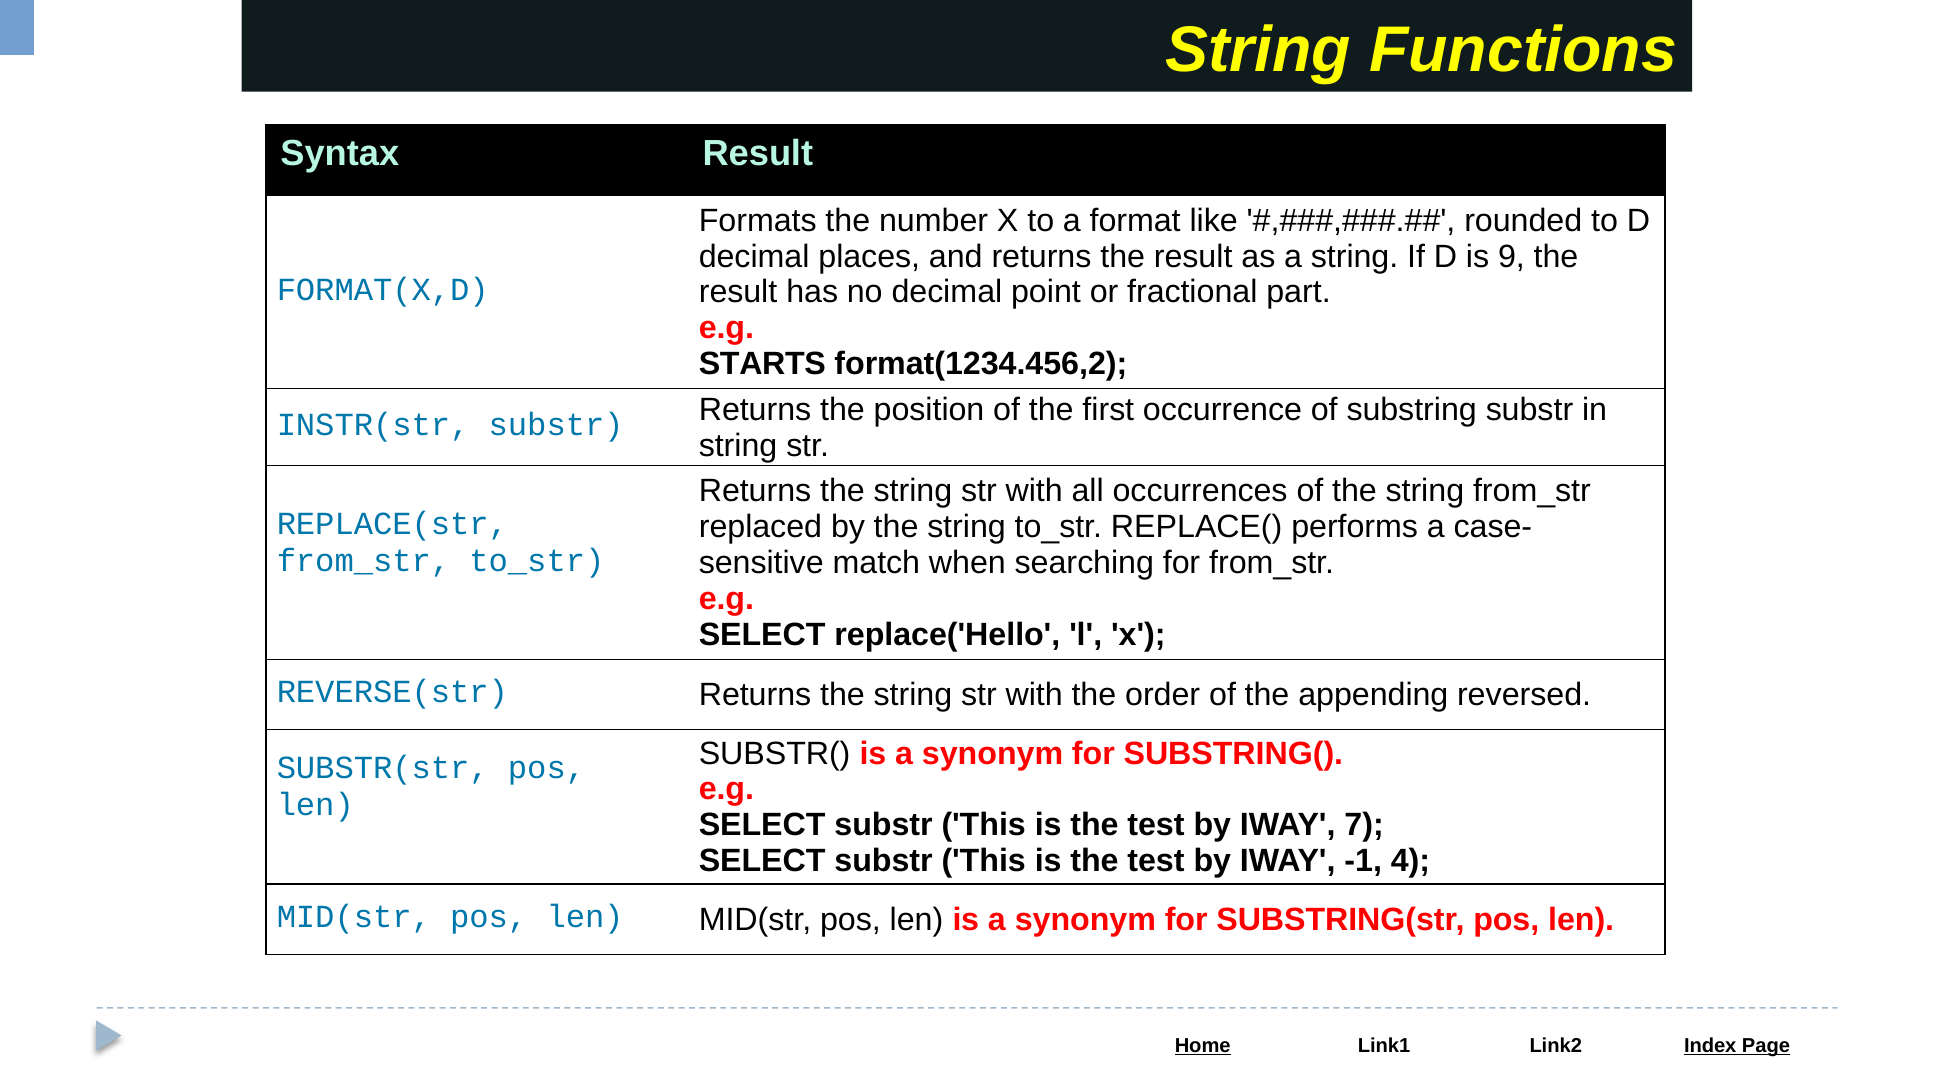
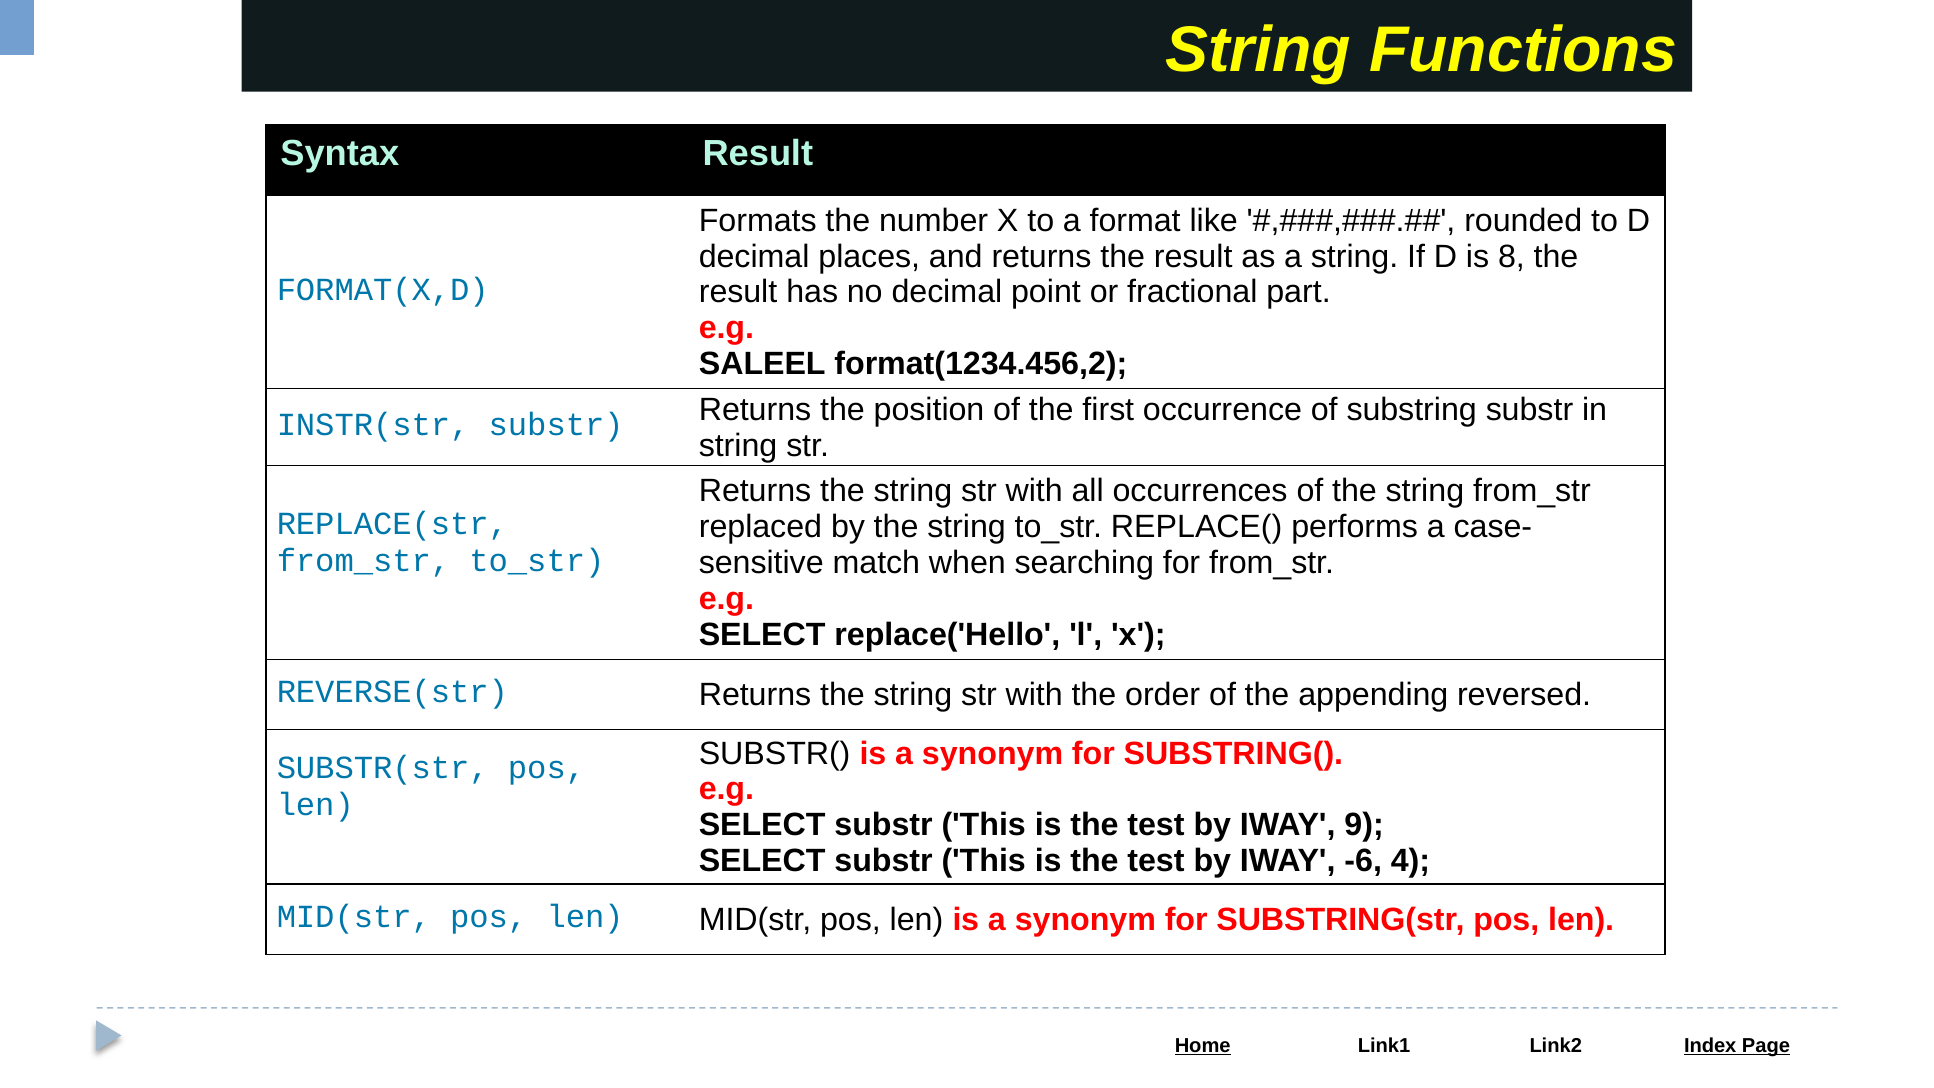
9: 9 -> 8 (1511, 256)
STARTS: STARTS -> SALEEL (762, 364)
7: 7 -> 9 (1364, 825)
-1: -1 -> -6 (1363, 861)
